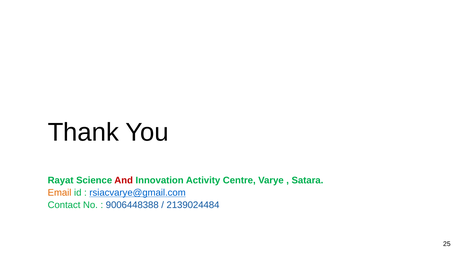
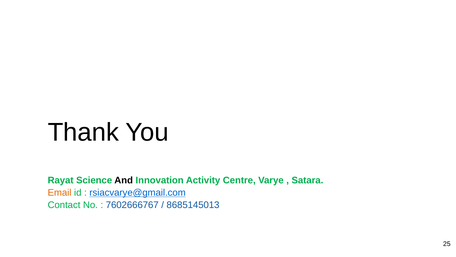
And colour: red -> black (124, 180)
9006448388: 9006448388 -> 7602666767 (132, 205)
2139024484: 2139024484 -> 8685145013 (193, 205)
